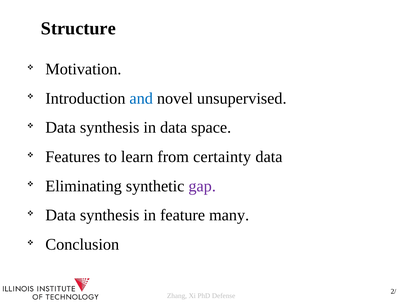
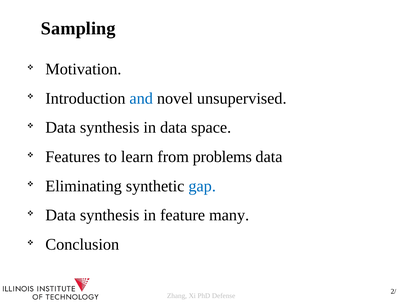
Structure: Structure -> Sampling (78, 29)
certainty: certainty -> problems (222, 156)
gap colour: purple -> blue (202, 186)
